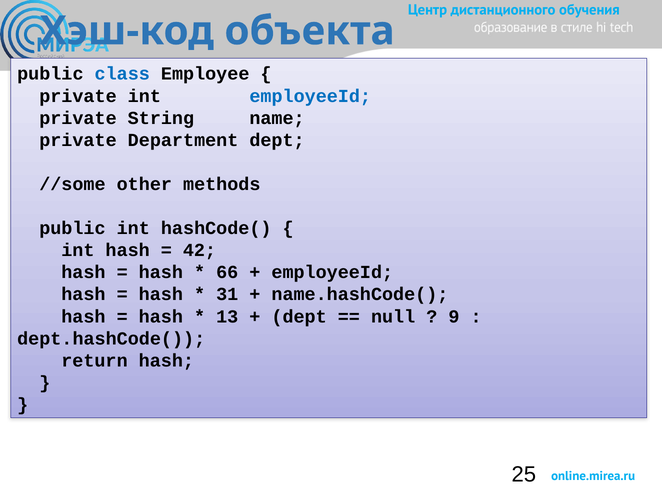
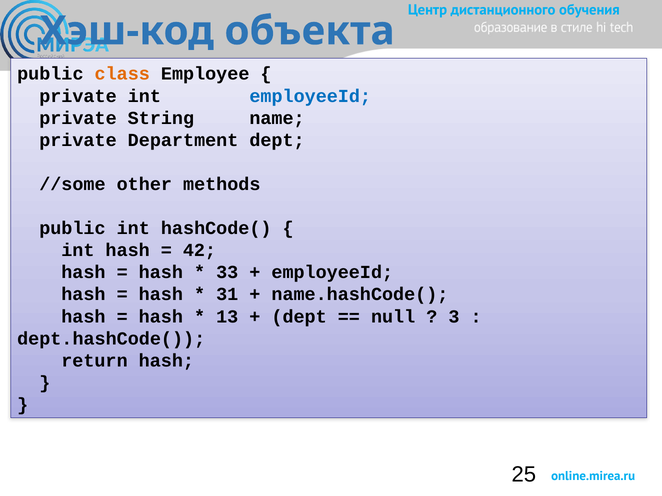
class colour: blue -> orange (122, 74)
66: 66 -> 33 (227, 273)
9: 9 -> 3 (454, 317)
